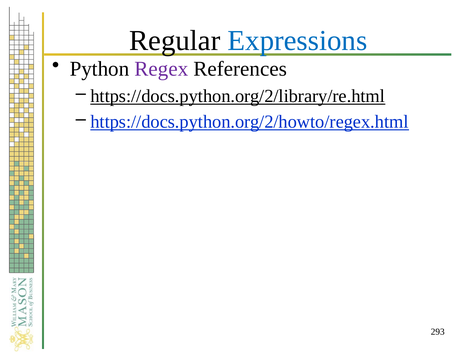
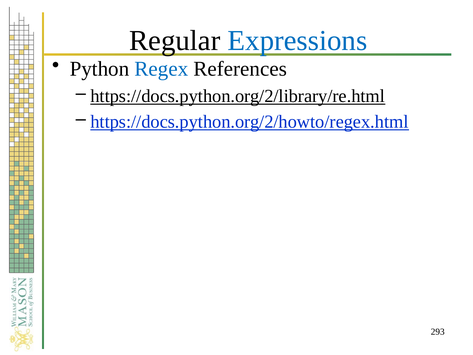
Regex colour: purple -> blue (161, 69)
